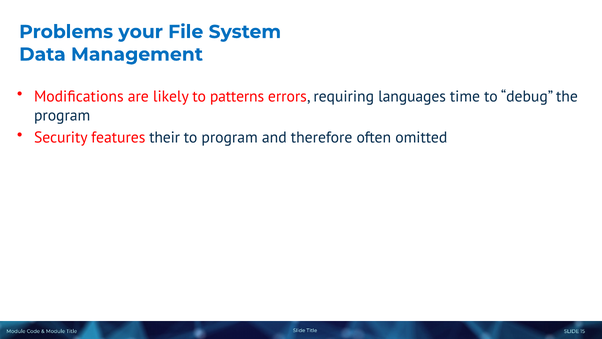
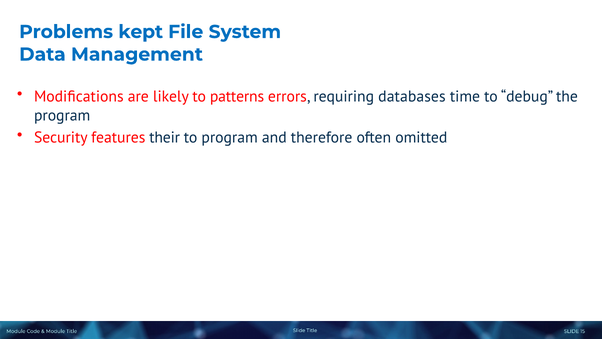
your: your -> kept (141, 32)
languages: languages -> databases (412, 97)
